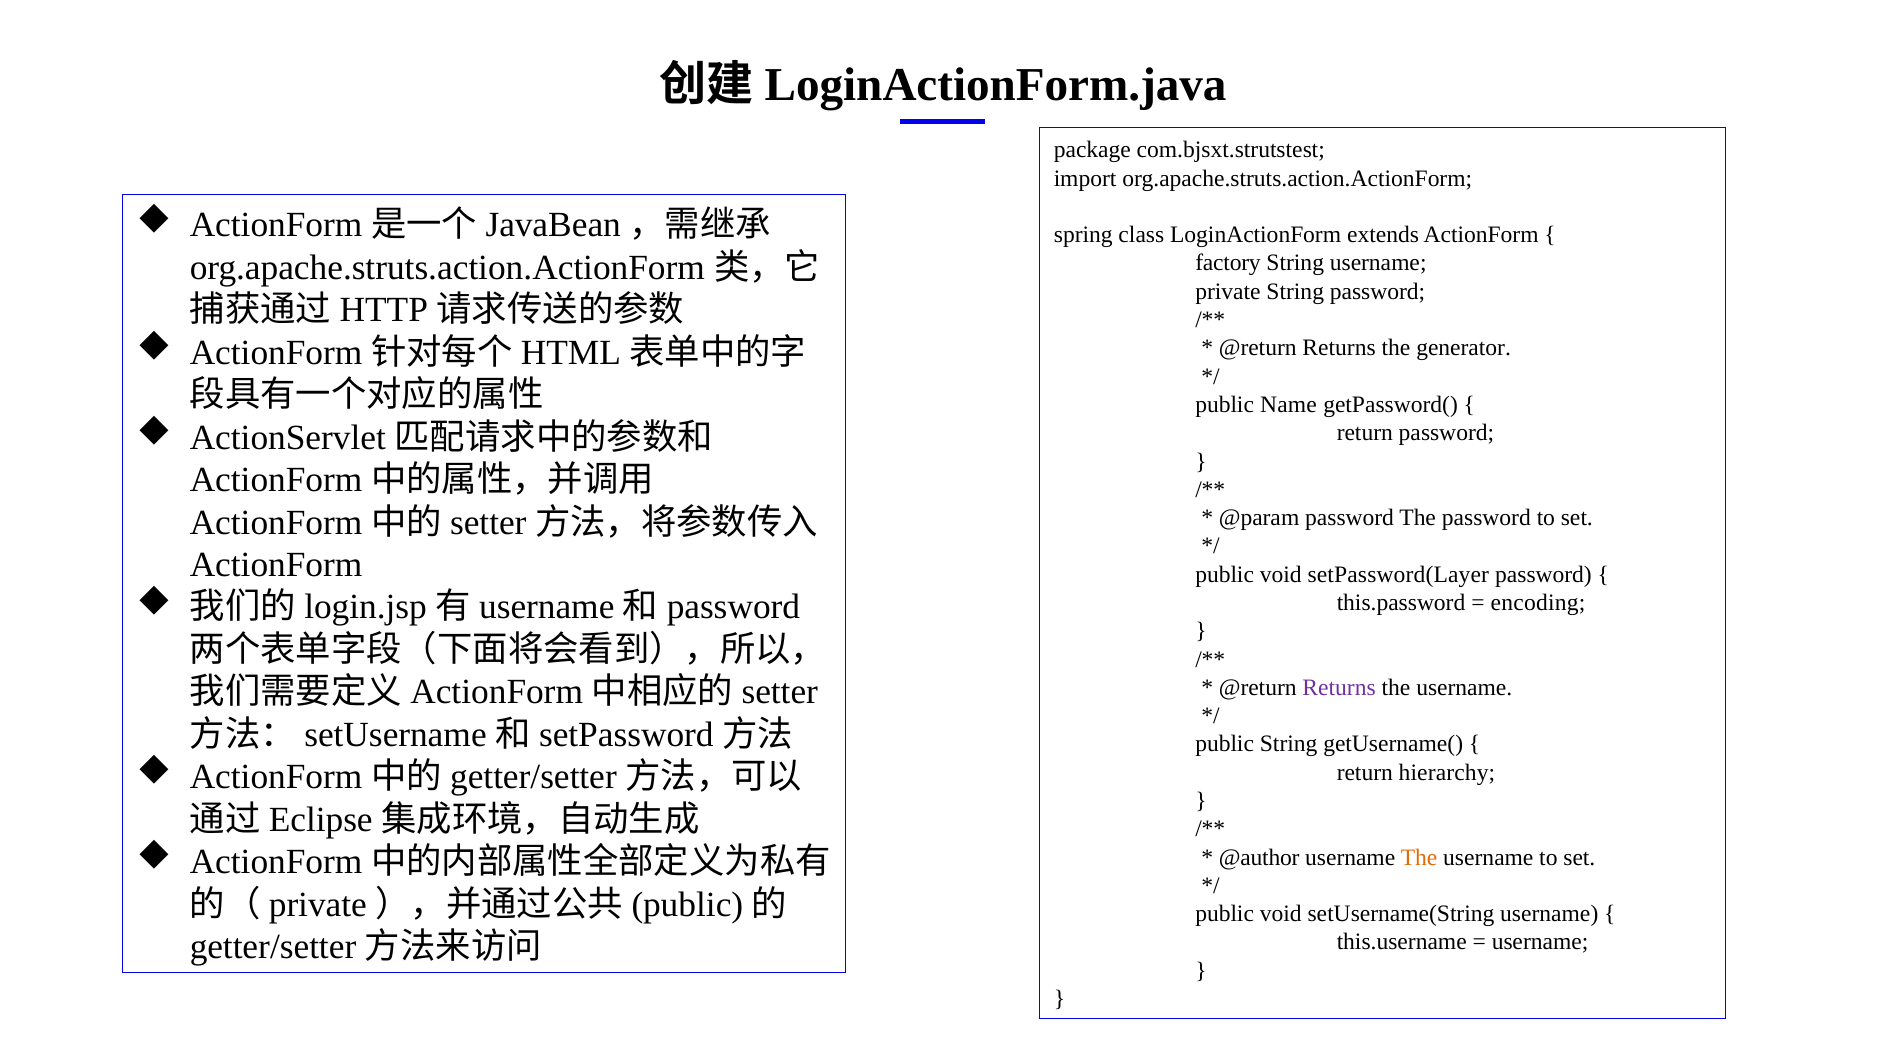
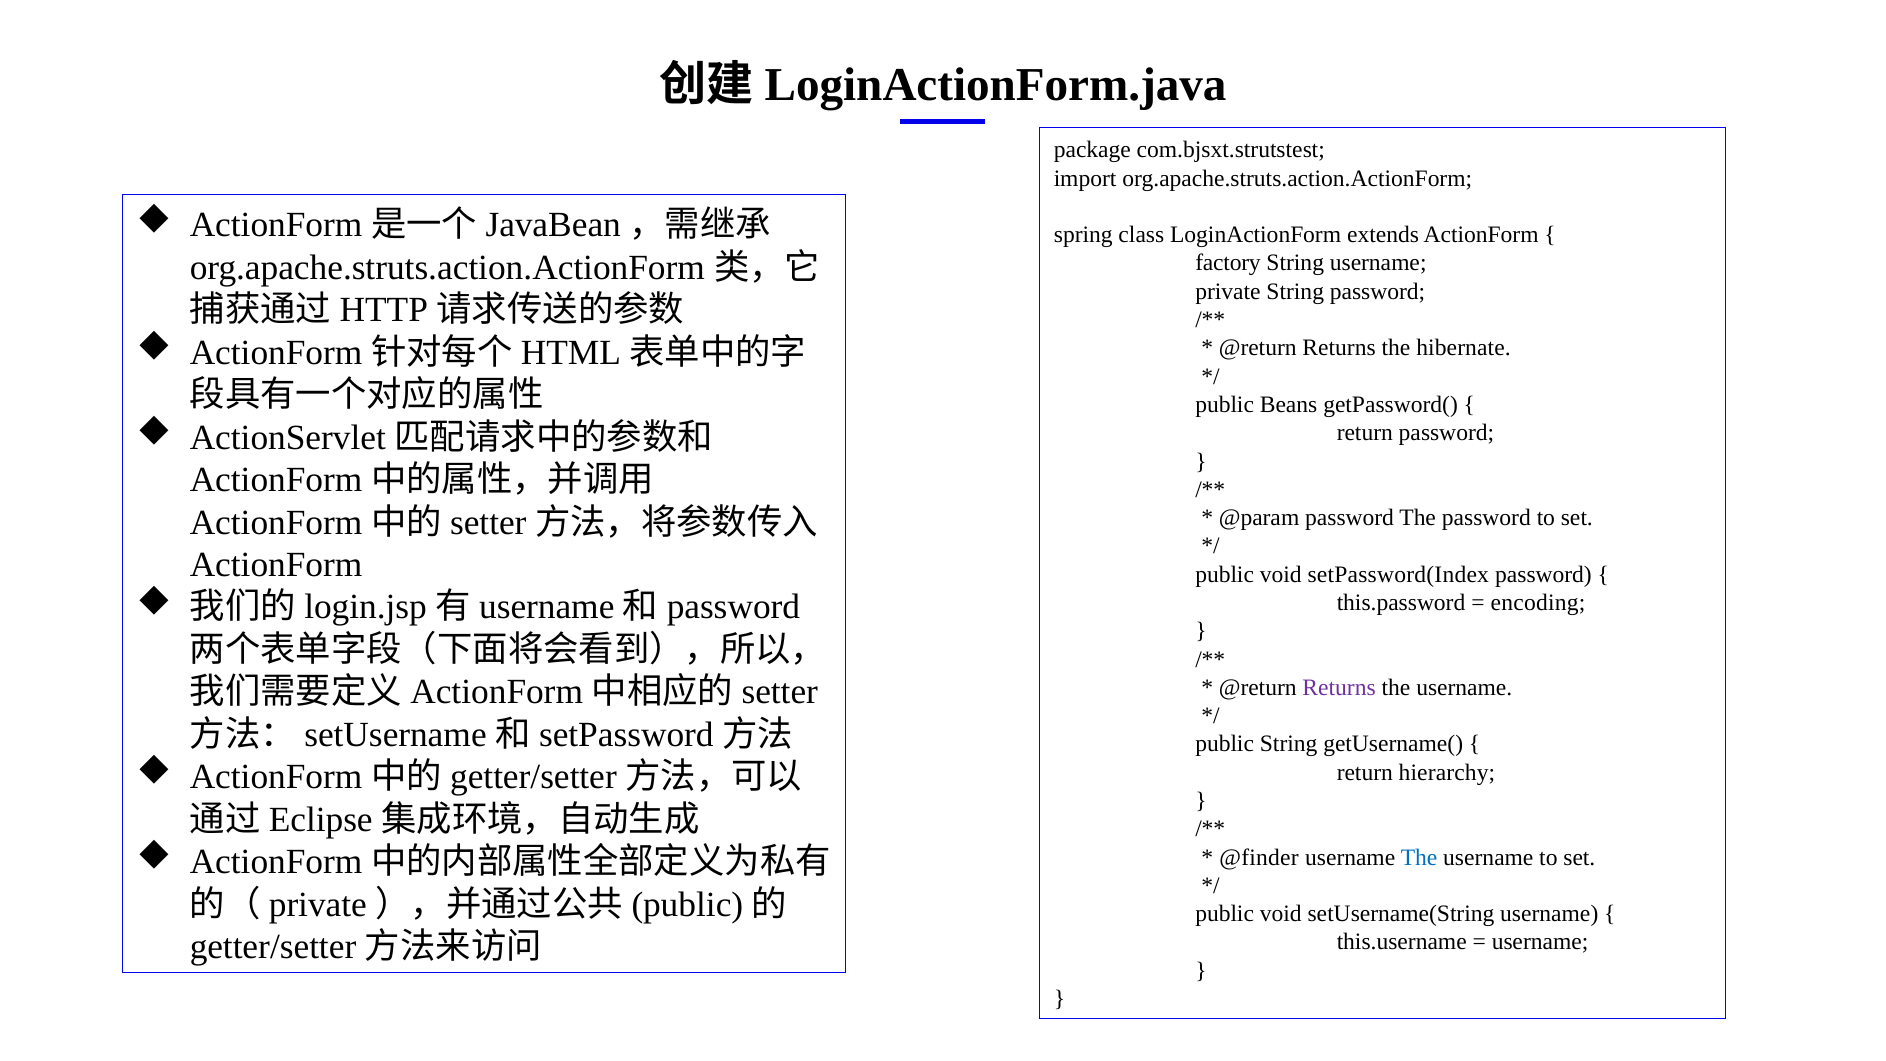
generator: generator -> hibernate (1464, 348)
Name: Name -> Beans (1289, 405)
setPassword(Layer: setPassword(Layer -> setPassword(Index (1398, 574)
@author: @author -> @finder (1259, 857)
The colour: orange -> blue (1419, 857)
